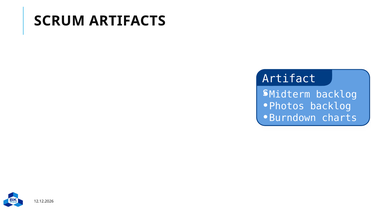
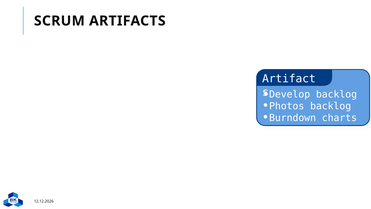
Midterm: Midterm -> Develop (290, 94)
